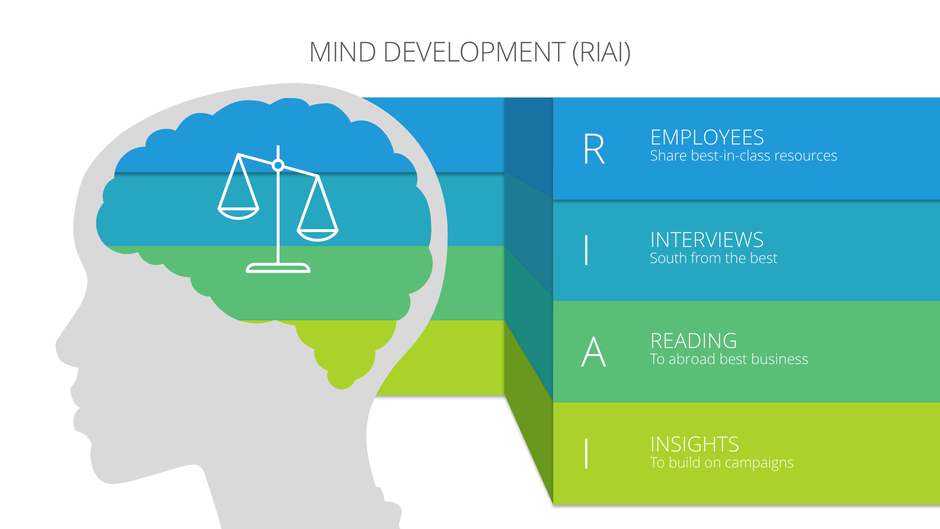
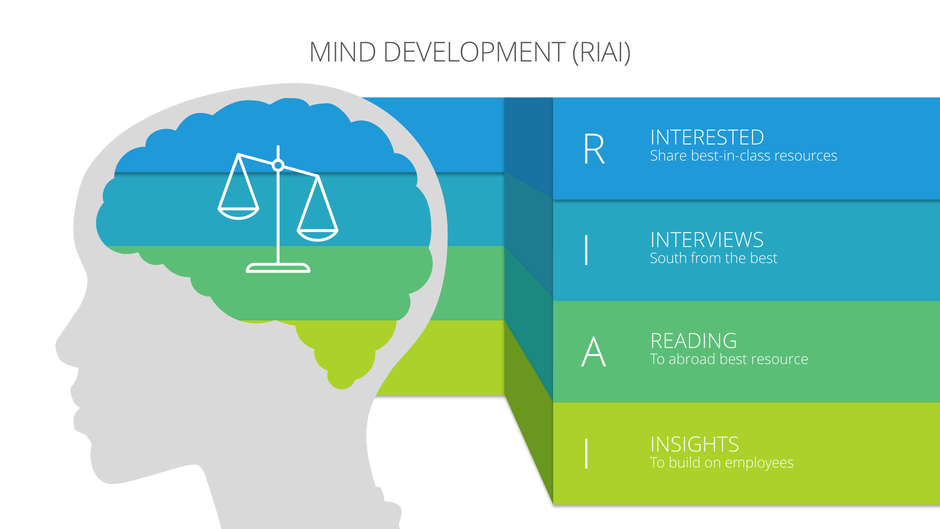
EMPLOYEES: EMPLOYEES -> INTERESTED (707, 138)
business: business -> resource (780, 359)
campaigns: campaigns -> employees (759, 463)
